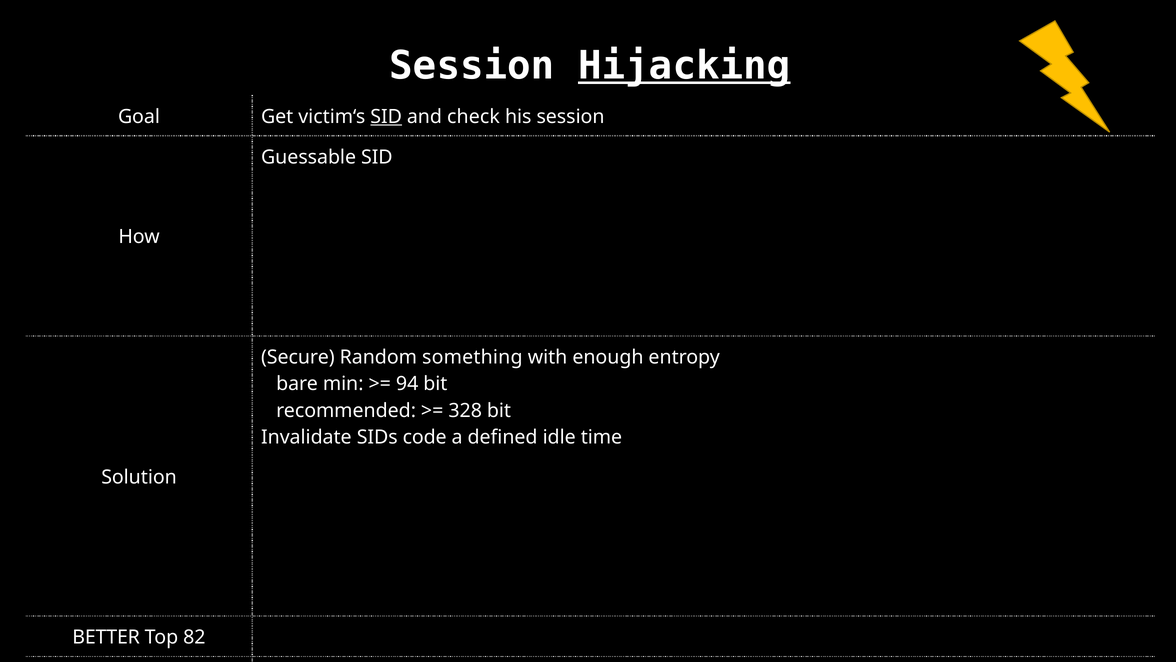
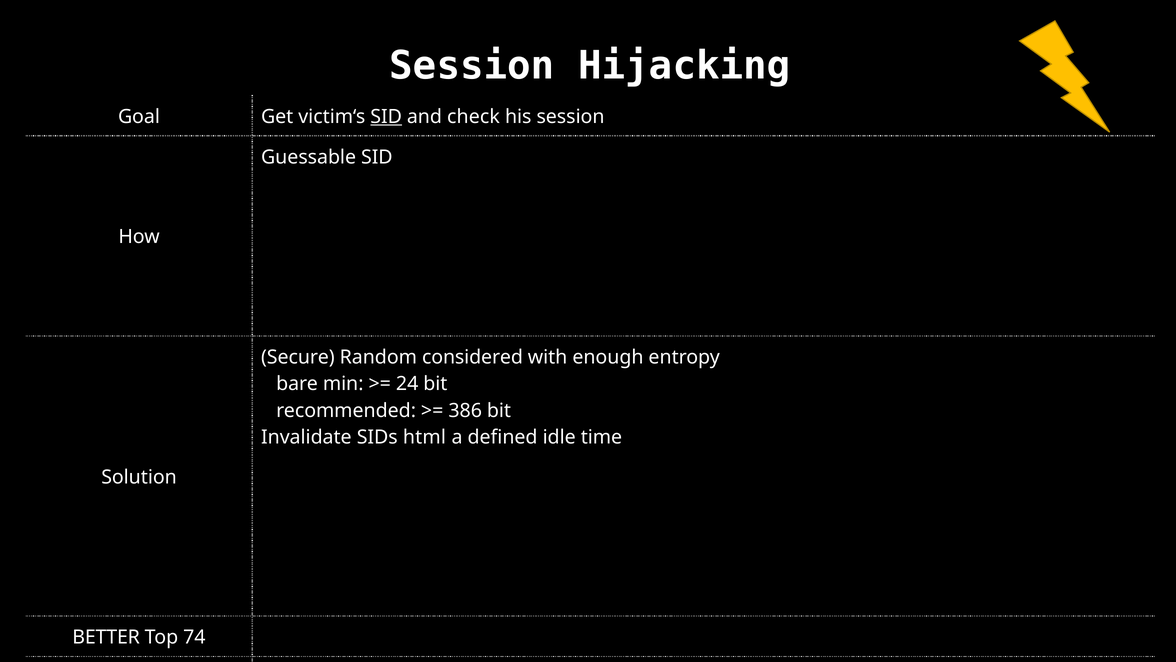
Hijacking underline: present -> none (684, 66)
something: something -> considered (472, 357)
94: 94 -> 24 (407, 384)
328: 328 -> 386 (465, 410)
code: code -> html (424, 437)
82: 82 -> 74 (194, 637)
